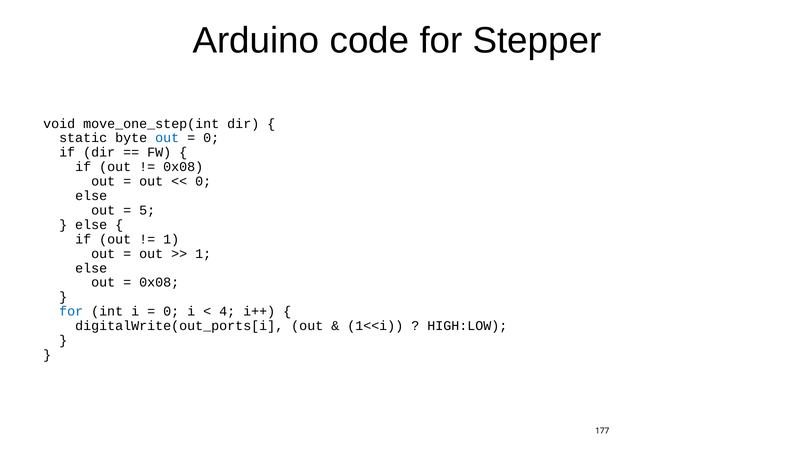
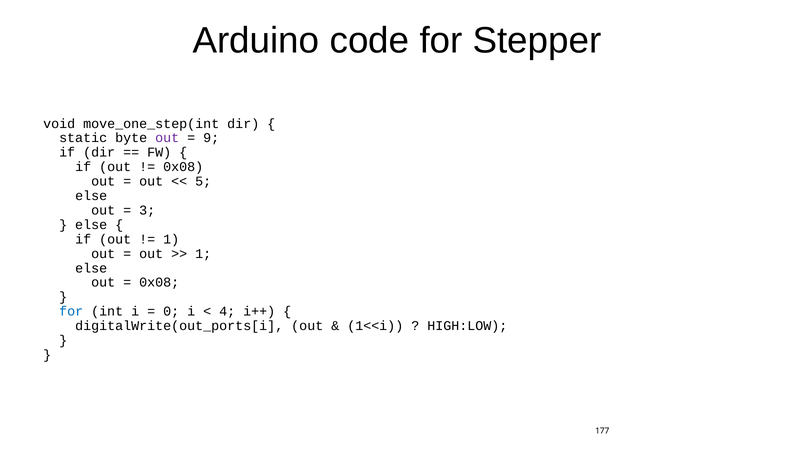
out colour: blue -> purple (167, 138)
0: 0 -> 9 (211, 138)
0: 0 -> 5 (203, 181)
5: 5 -> 3 (147, 210)
